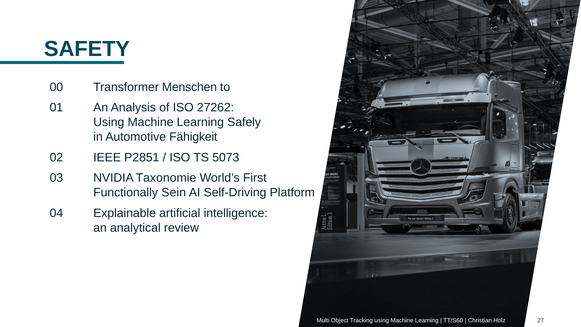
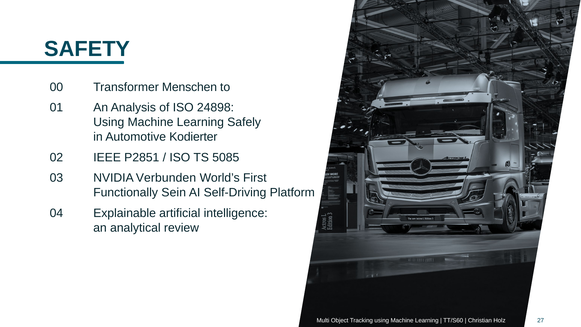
27262: 27262 -> 24898 (216, 108)
Fähigkeit: Fähigkeit -> Kodierter (193, 137)
5073: 5073 -> 5085 (226, 157)
Taxonomie: Taxonomie -> Verbunden (166, 178)
